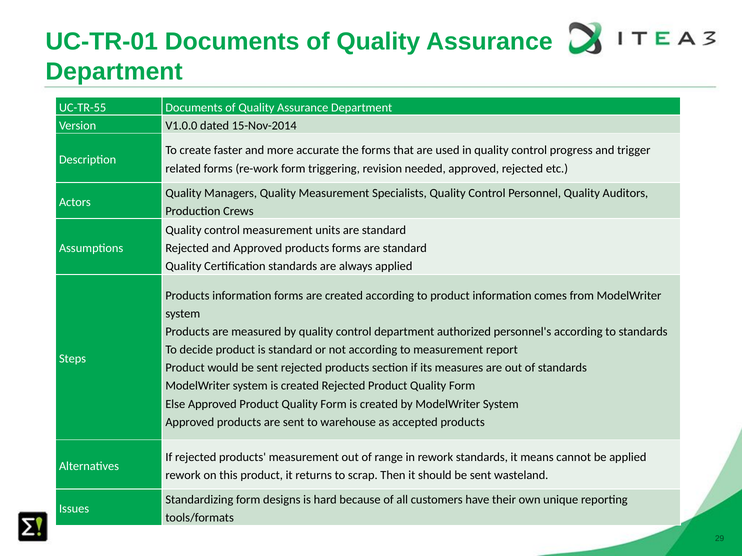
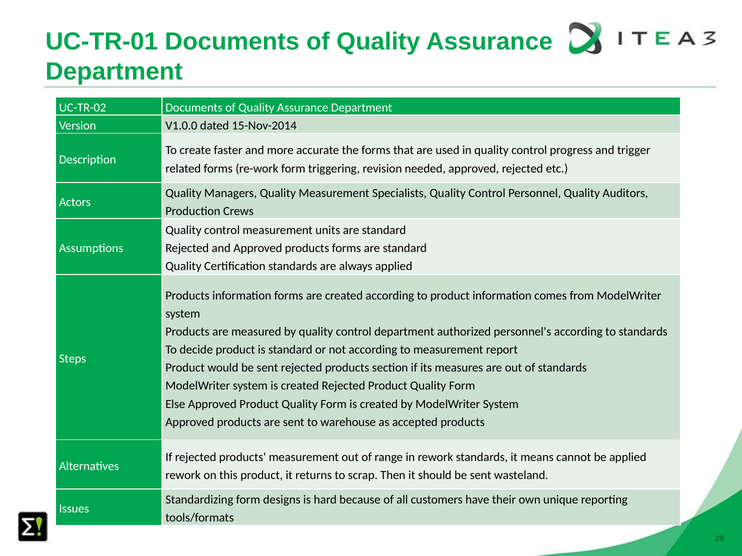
UC-TR-55: UC-TR-55 -> UC-TR-02 (83, 108)
